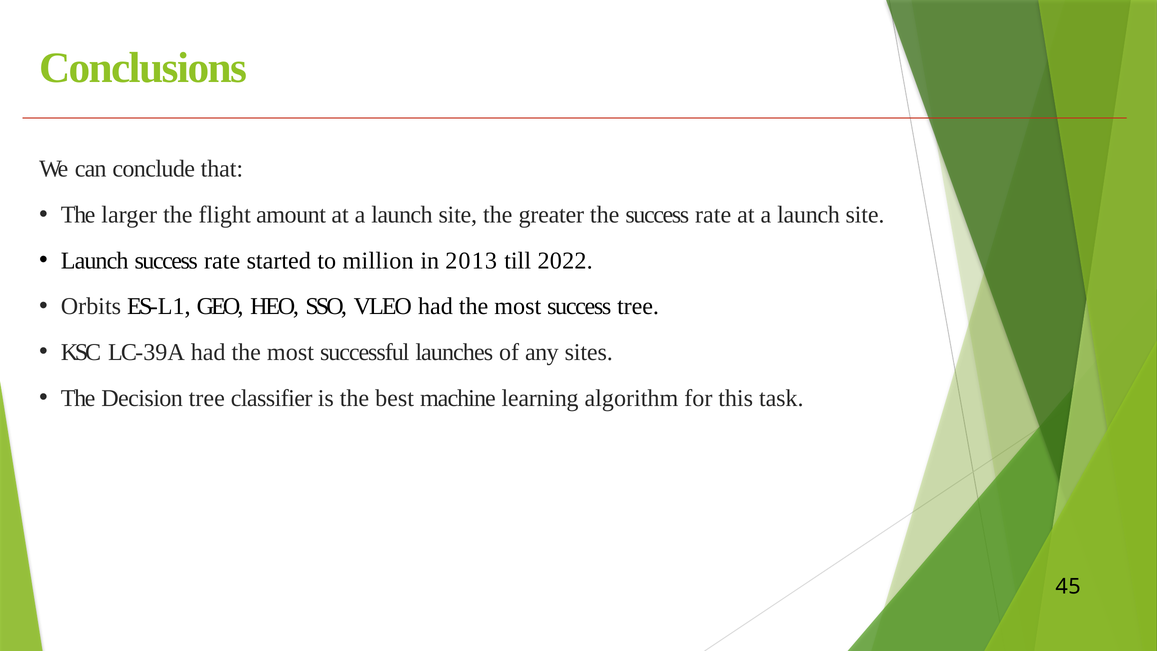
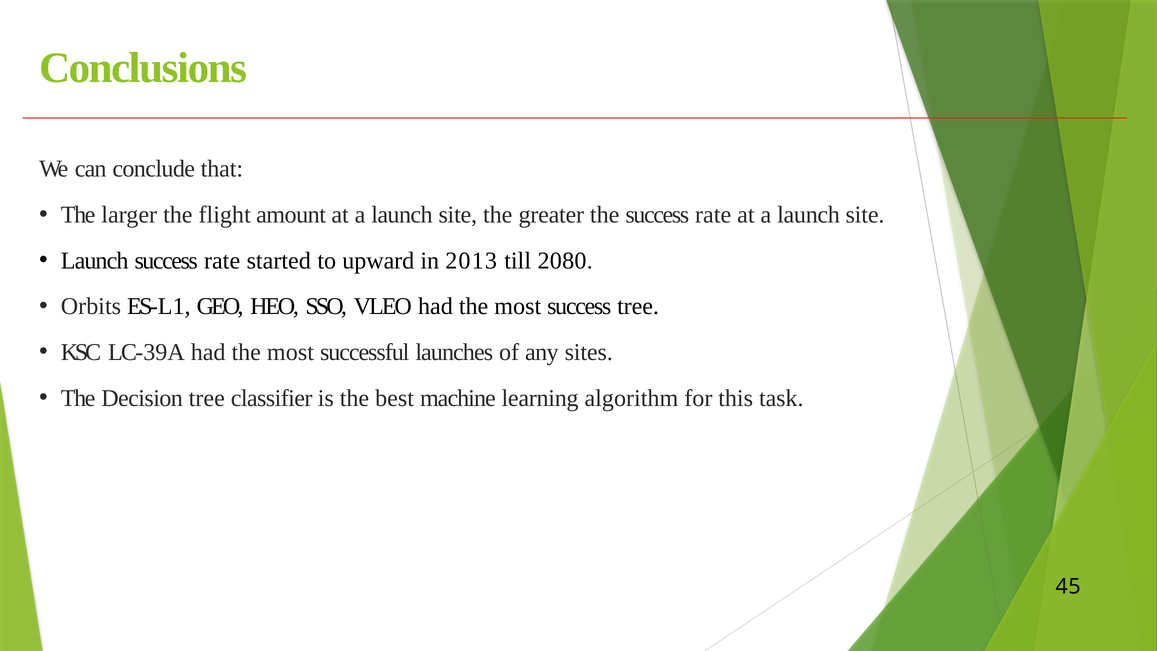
million: million -> upward (378, 261)
2022: 2022 -> 2080 (565, 261)
